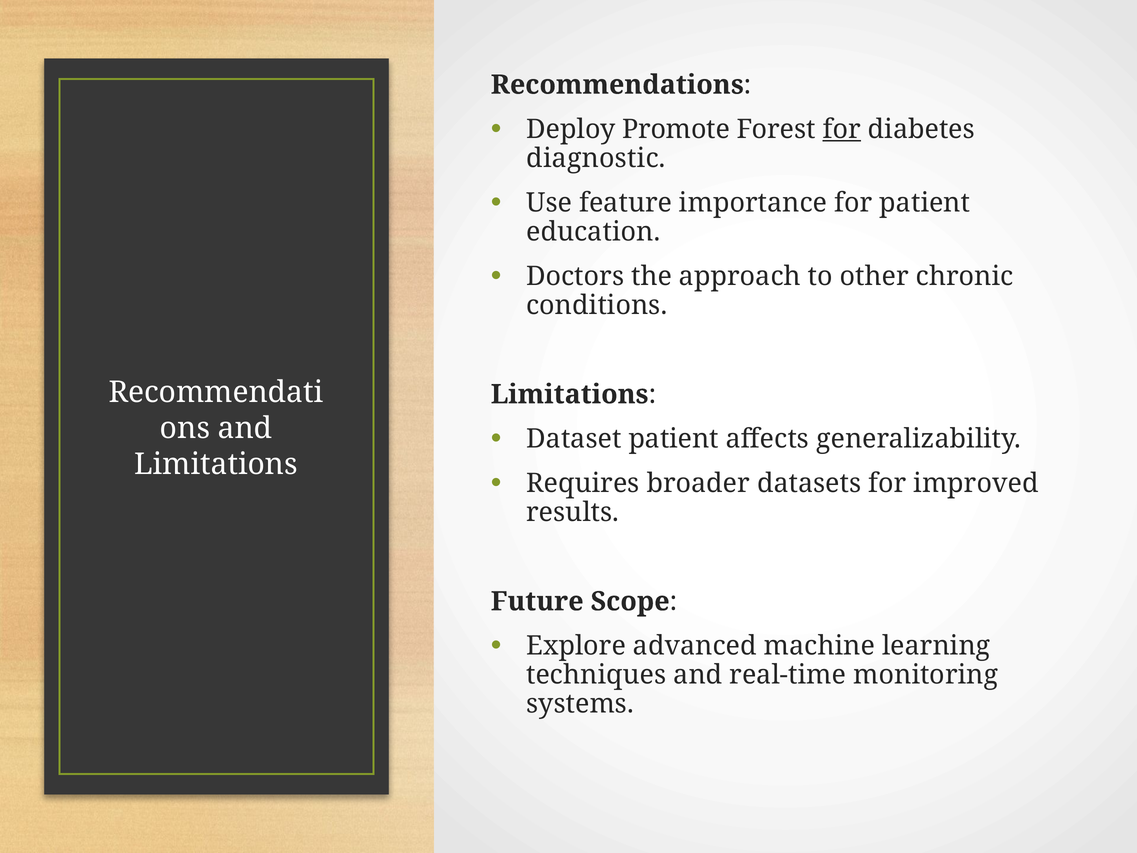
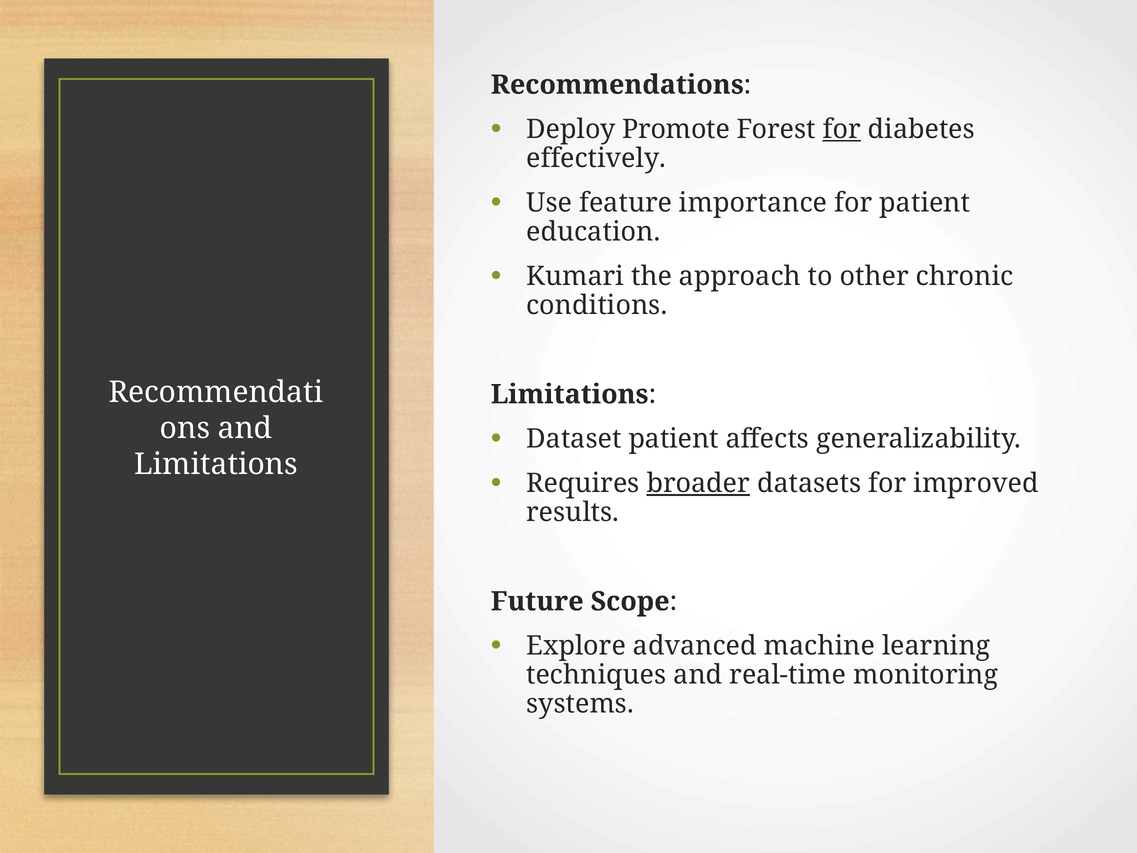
diagnostic: diagnostic -> effectively (596, 158)
Doctors: Doctors -> Kumari (575, 276)
broader underline: none -> present (698, 483)
